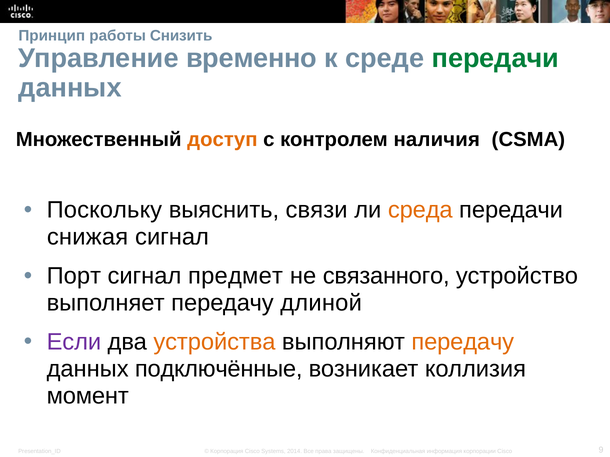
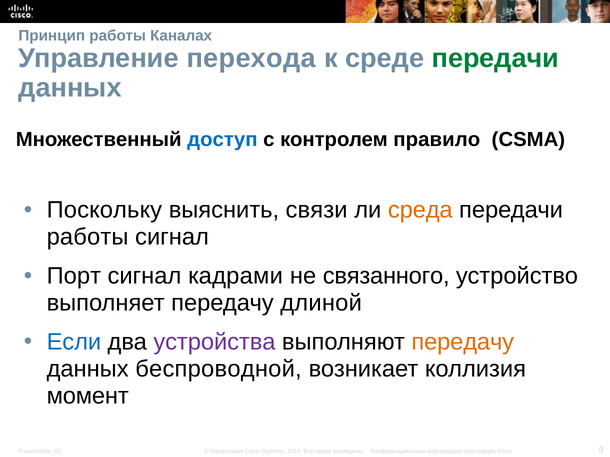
Снизить: Снизить -> Каналах (181, 36)
временно: временно -> перехода (251, 59)
доступ colour: orange -> blue (222, 140)
наличия: наличия -> правило (437, 140)
снижая: снижая -> работы (88, 237)
предмет: предмет -> кадрами (236, 276)
Если colour: purple -> blue (74, 342)
устройства colour: orange -> purple (214, 342)
подключённые: подключённые -> беспроводной (218, 369)
